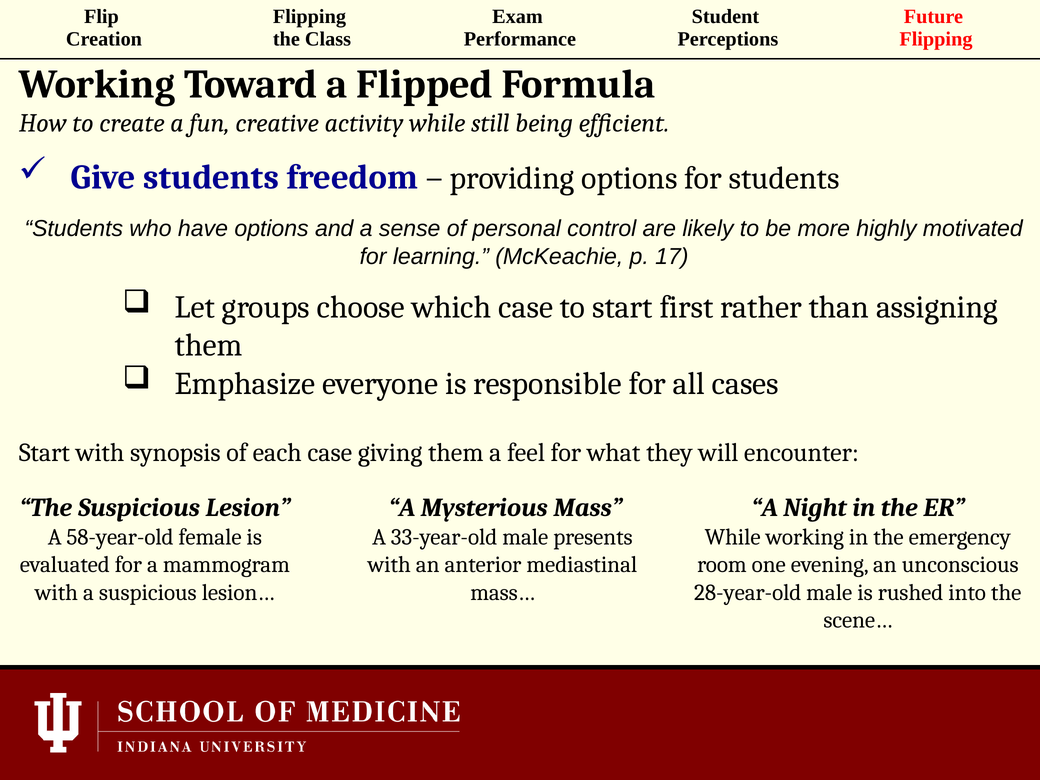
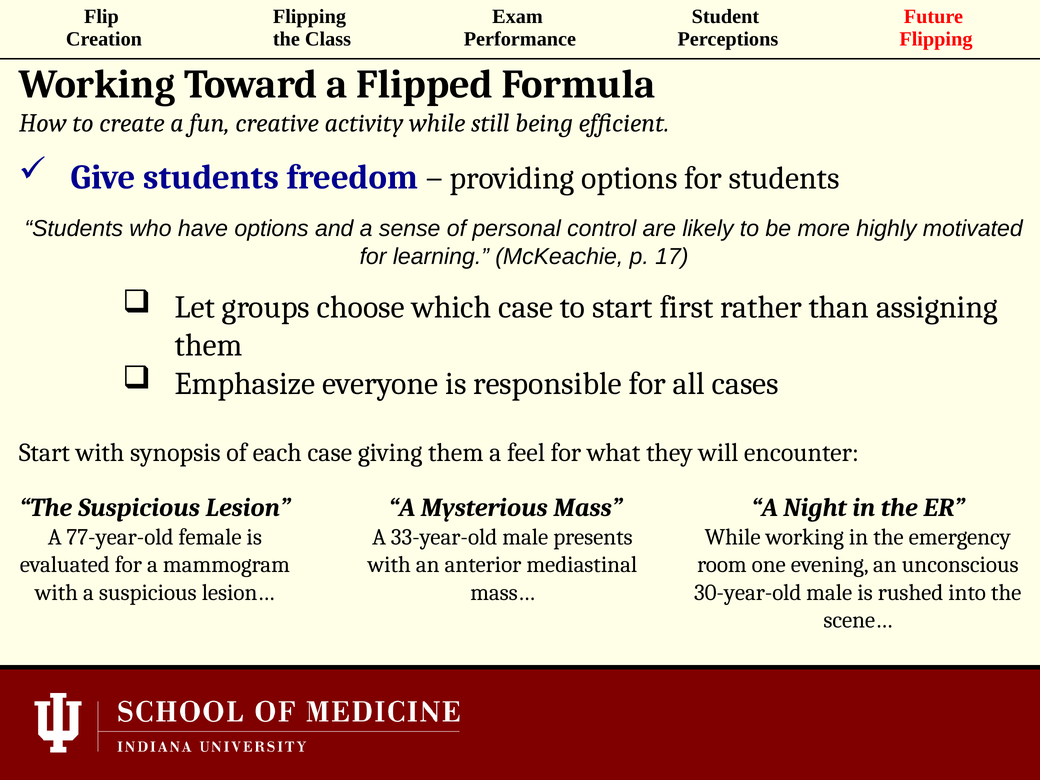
58-year-old: 58-year-old -> 77-year-old (120, 537)
28-year-old: 28-year-old -> 30-year-old (748, 593)
